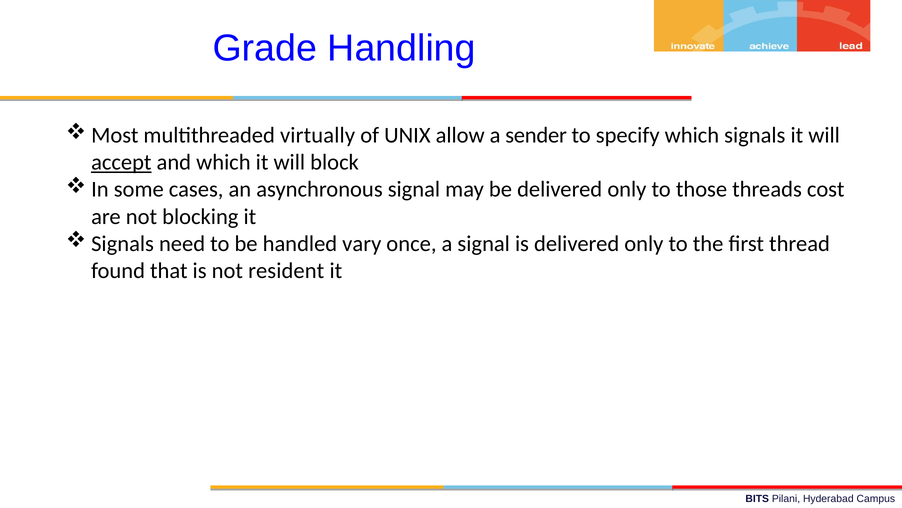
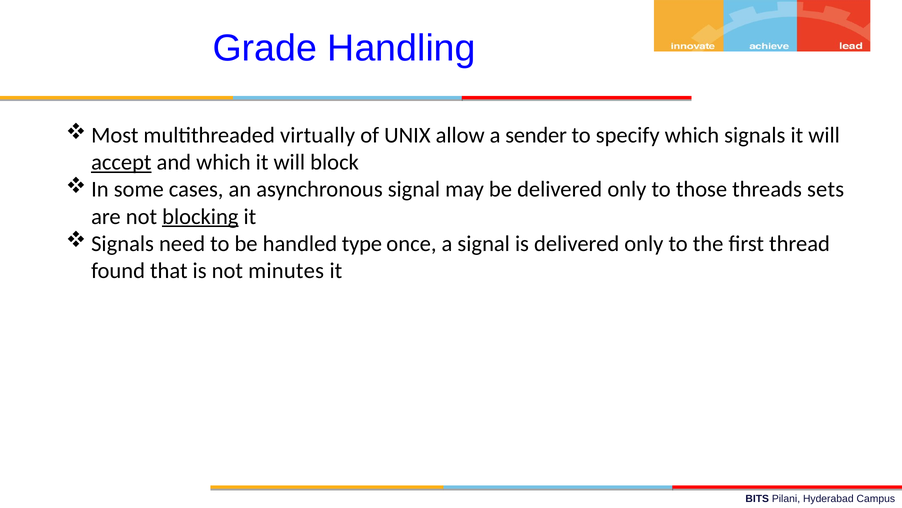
cost: cost -> sets (826, 189)
blocking underline: none -> present (200, 216)
vary: vary -> type (362, 243)
resident: resident -> minutes (286, 270)
